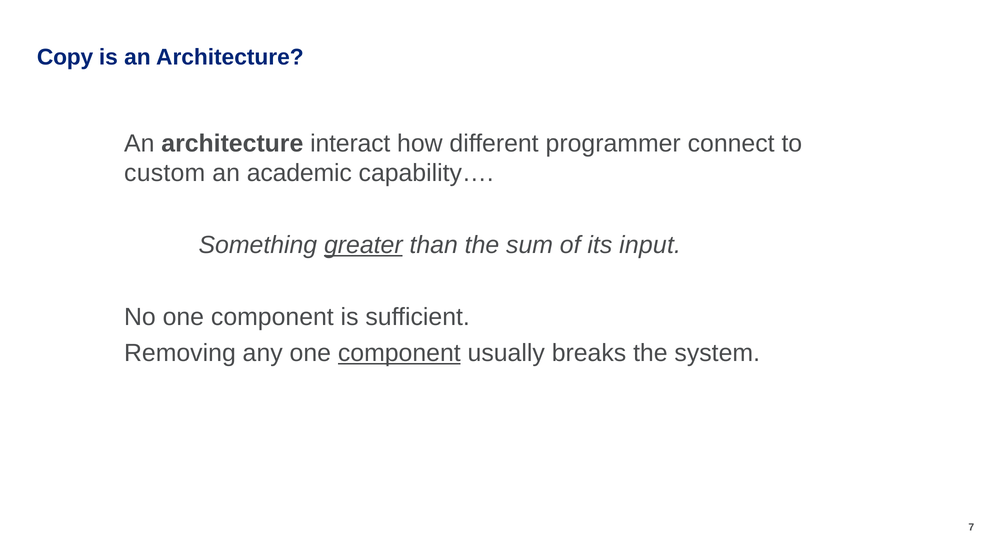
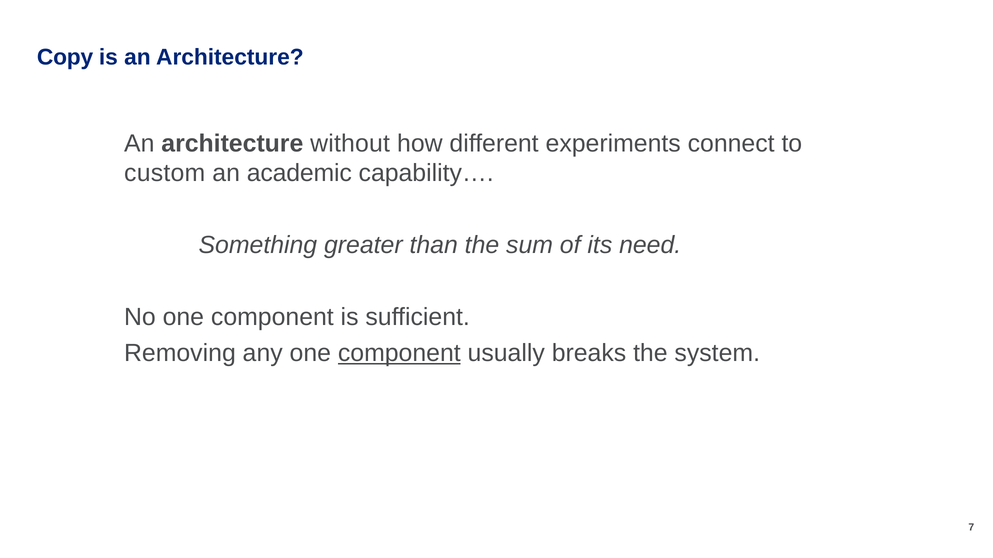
interact: interact -> without (350, 143)
programmer: programmer -> experiments (613, 143)
greater underline: present -> none (363, 245)
input: input -> need (650, 245)
